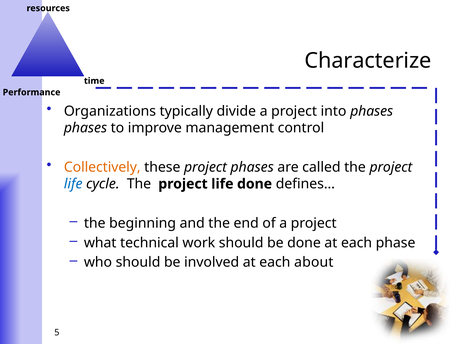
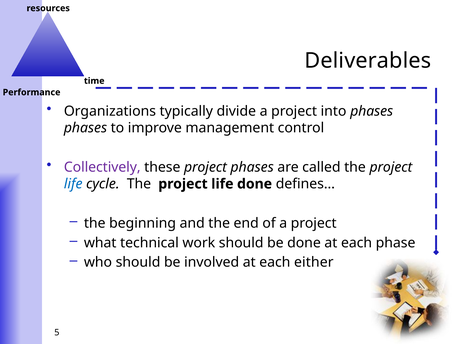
Characterize: Characterize -> Deliverables (368, 61)
Collectively colour: orange -> purple (102, 167)
about: about -> either (314, 263)
